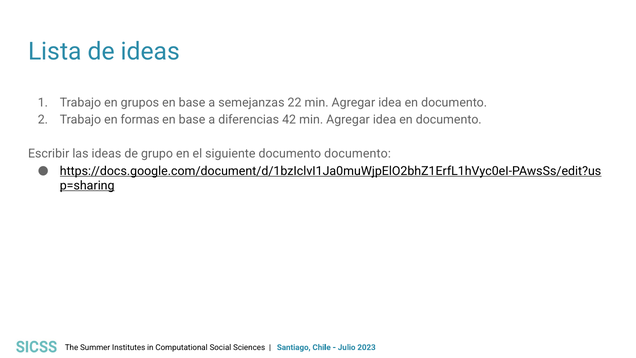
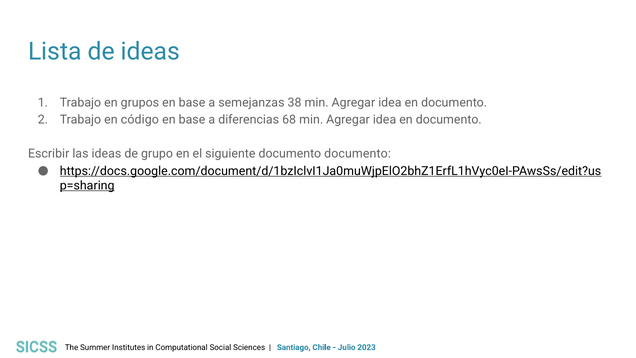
22: 22 -> 38 (295, 102)
formas: formas -> código (140, 120)
42: 42 -> 68 (289, 120)
